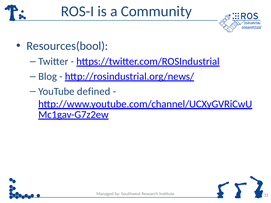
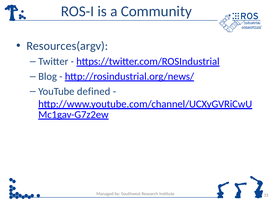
Resources(bool: Resources(bool -> Resources(argv (67, 46)
